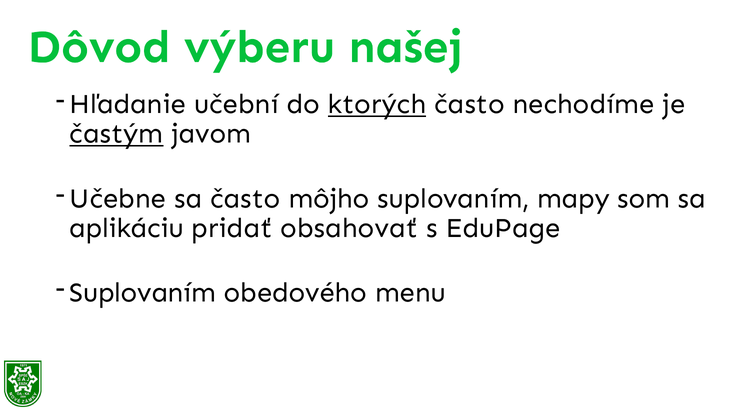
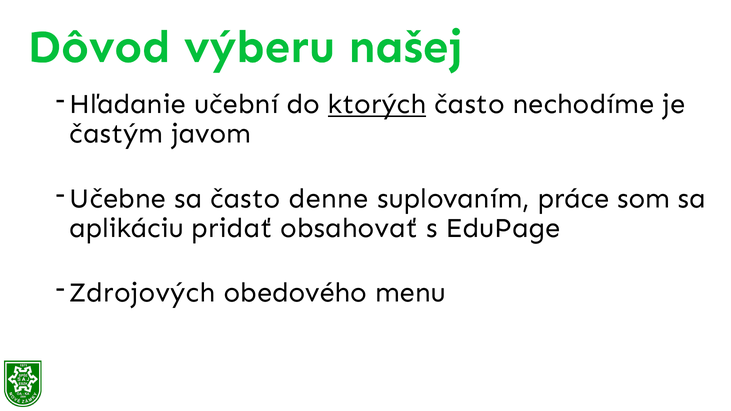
častým underline: present -> none (116, 134)
môjho: môjho -> denne (329, 199)
mapy: mapy -> práce (574, 199)
Suplovaním: Suplovaním -> Zdrojových (142, 293)
